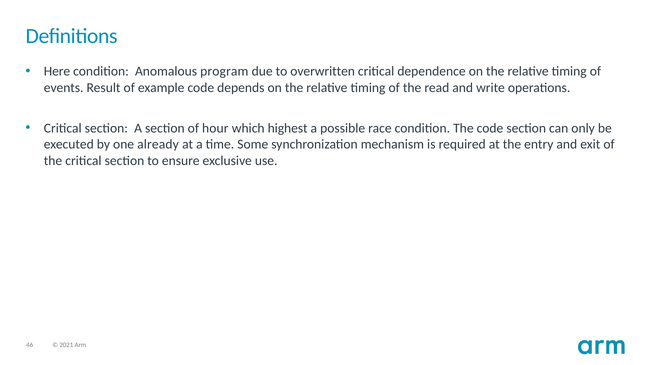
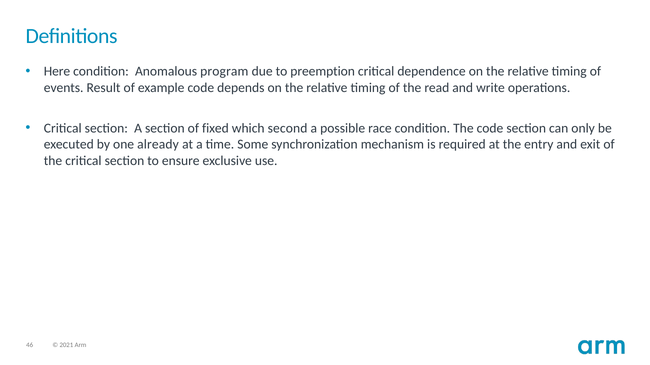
overwritten: overwritten -> preemption (323, 72)
hour: hour -> fixed (215, 128)
highest: highest -> second (288, 128)
